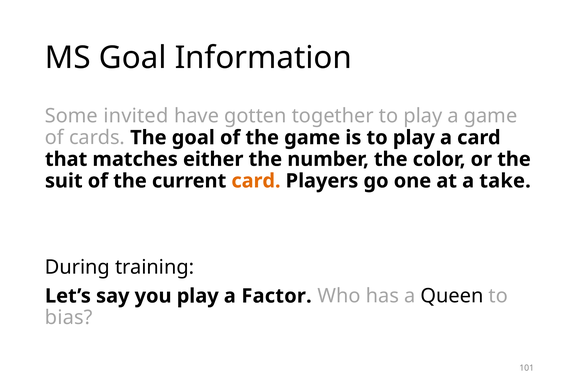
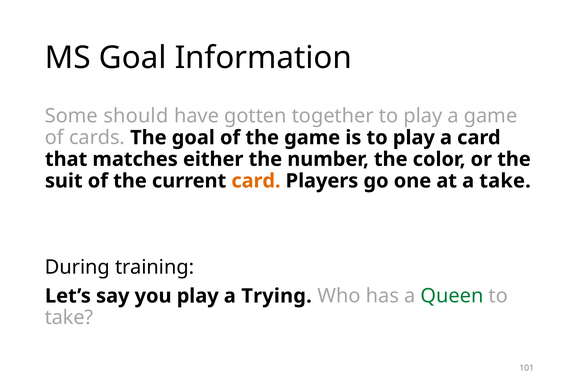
invited: invited -> should (136, 116)
Factor: Factor -> Trying (277, 296)
Queen colour: black -> green (452, 296)
bias: bias -> take (69, 318)
